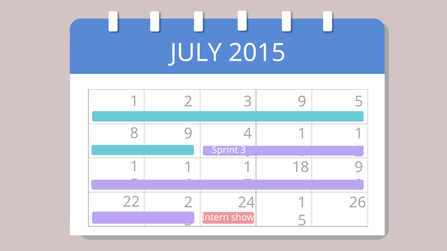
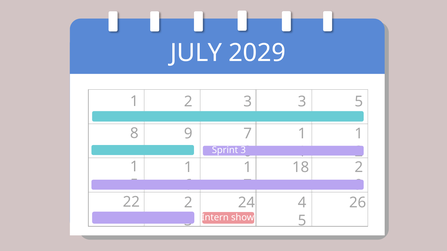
2015: 2015 -> 2029 (257, 53)
3 9: 9 -> 3 (302, 102)
9 4: 4 -> 7 (248, 134)
18 9: 9 -> 2 (359, 167)
24 1: 1 -> 4 (302, 203)
